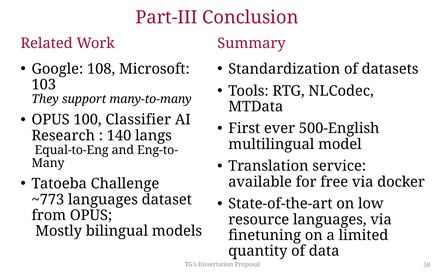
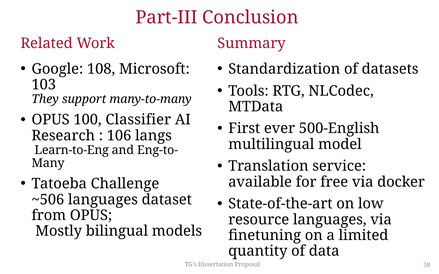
140: 140 -> 106 (119, 136)
Equal-to-Eng: Equal-to-Eng -> Learn-to-Eng (72, 150)
~773: ~773 -> ~506 (48, 200)
